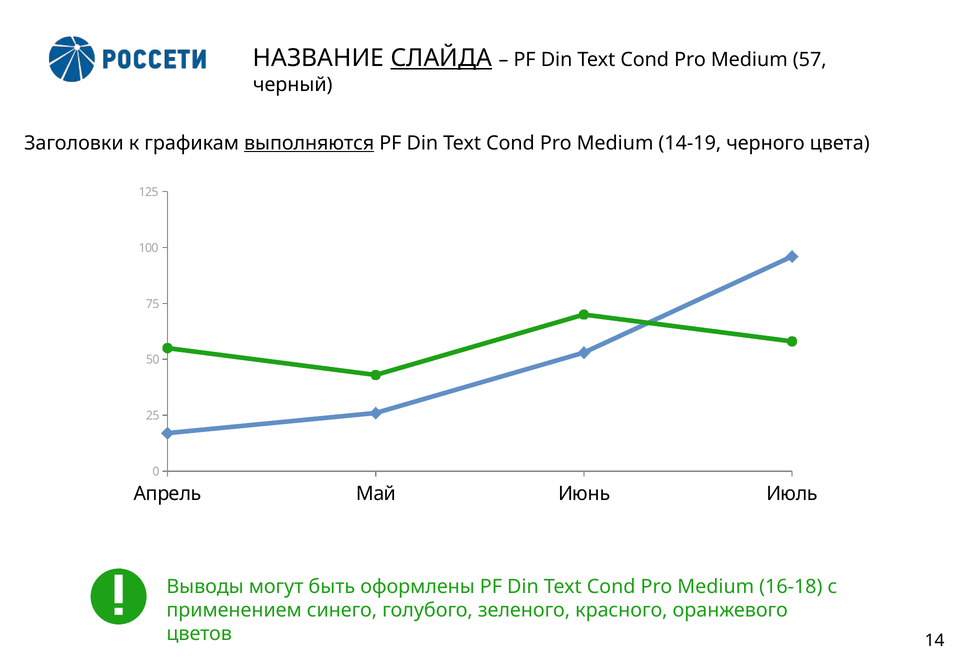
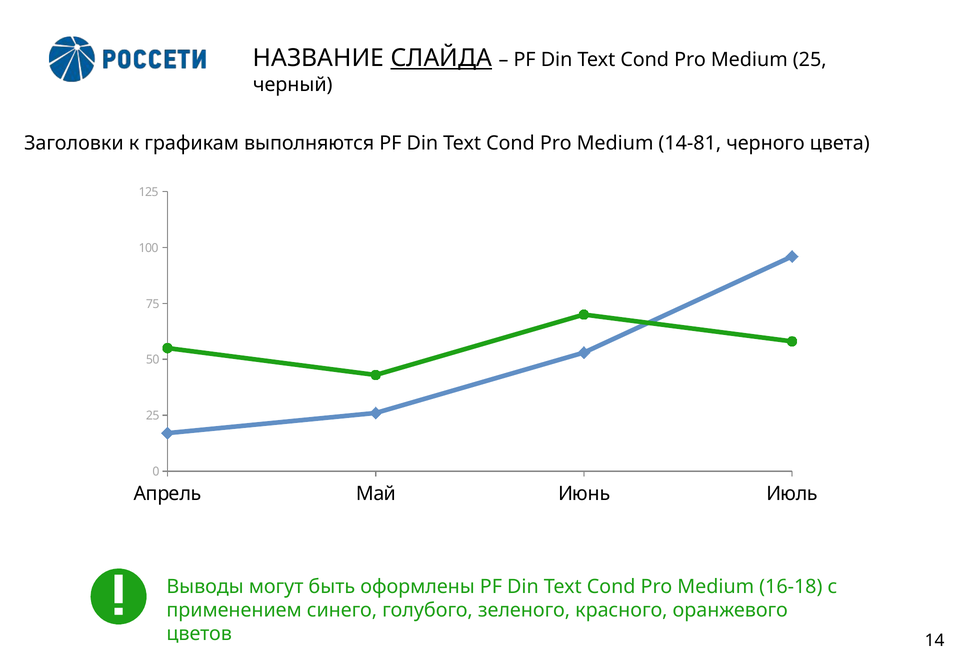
Medium 57: 57 -> 25 (810, 60)
выполняются underline: present -> none (309, 143)
14-19: 14-19 -> 14-81 (690, 143)
